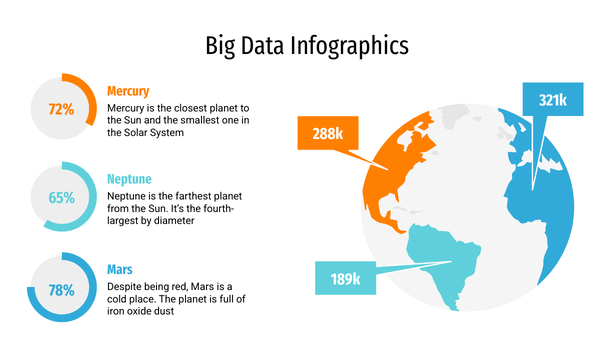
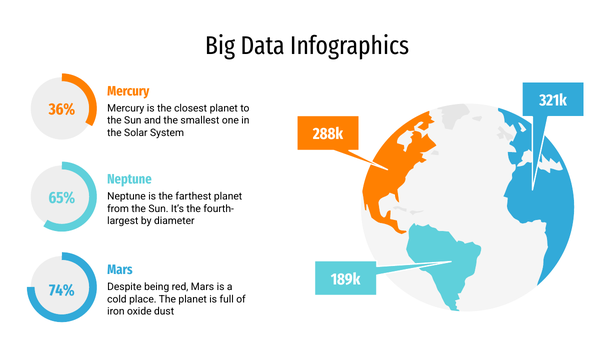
72%: 72% -> 36% (62, 109)
78%: 78% -> 74% (62, 290)
